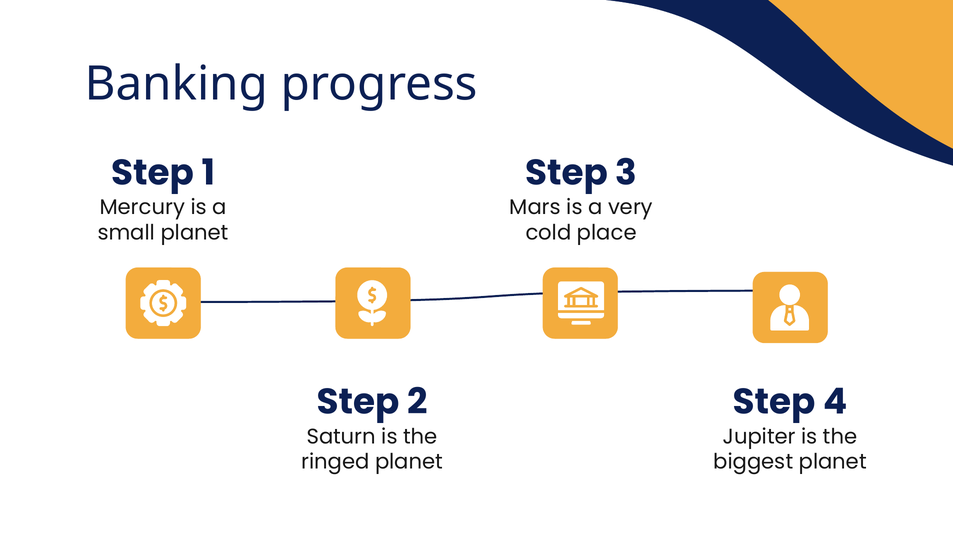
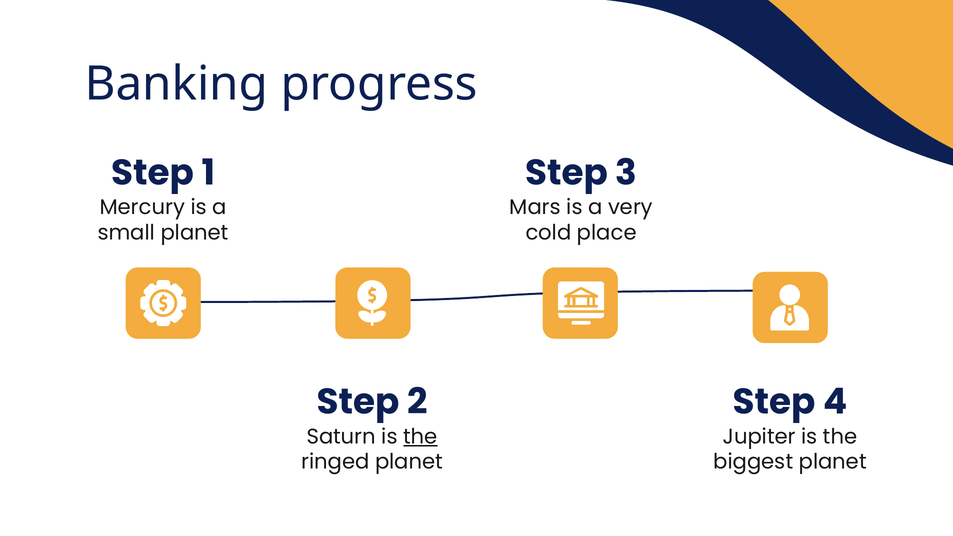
the underline: none -> present (420, 437)
